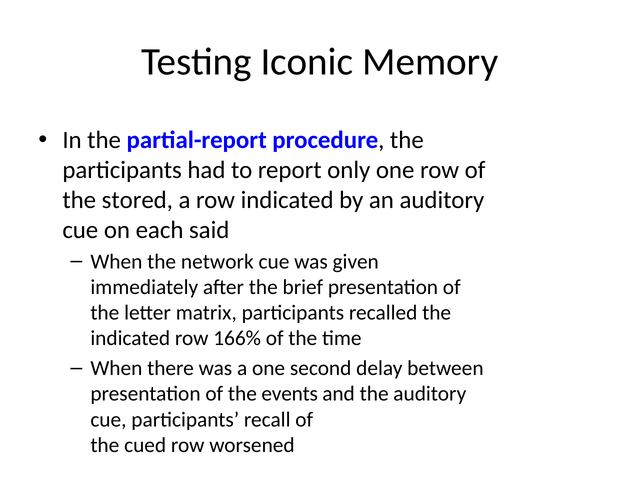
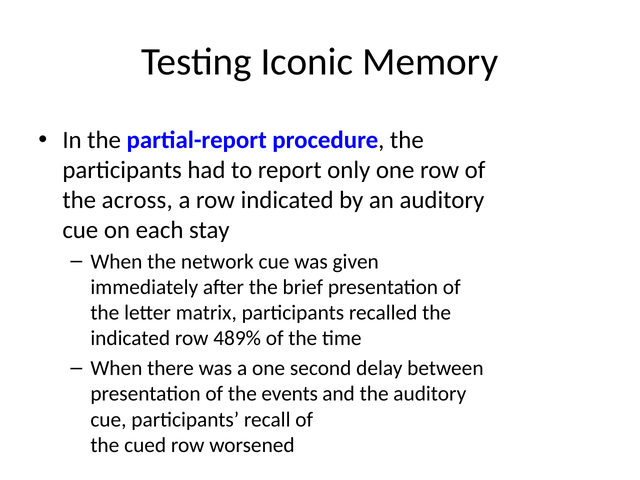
stored: stored -> across (137, 200)
said: said -> stay (209, 230)
166%: 166% -> 489% (237, 338)
